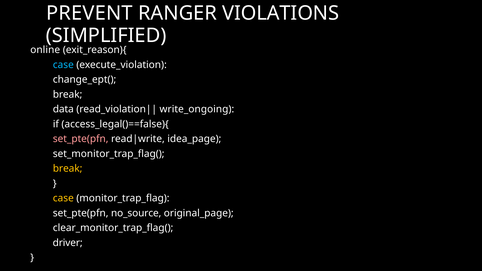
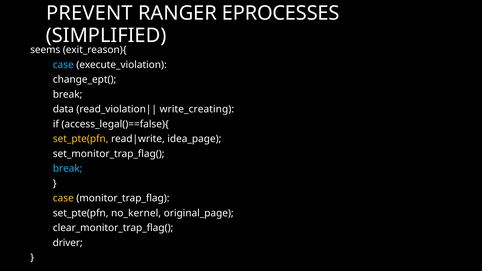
VIOLATIONS: VIOLATIONS -> EPROCESSES (281, 13)
online: online -> seems (45, 50)
write_ongoing: write_ongoing -> write_creating (197, 109)
set_pte(pfn colour: pink -> yellow (81, 139)
break colour: yellow -> light blue (68, 169)
no_source: no_source -> no_kernel (136, 213)
